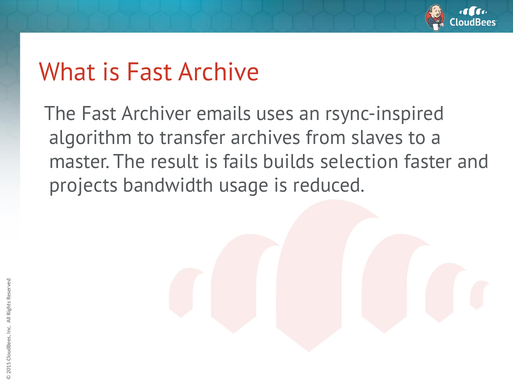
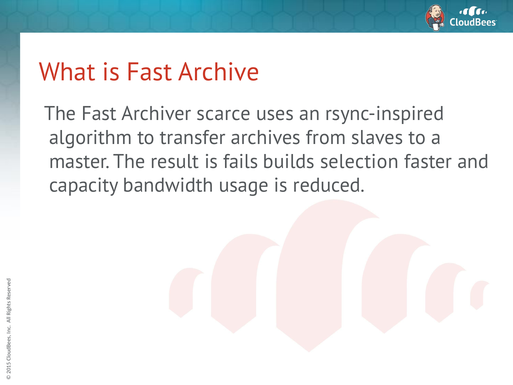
emails: emails -> scarce (224, 113)
projects: projects -> capacity (84, 185)
